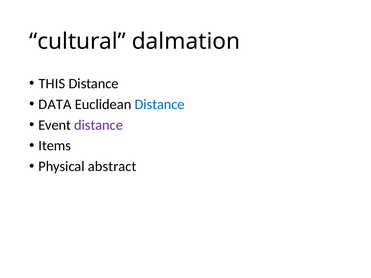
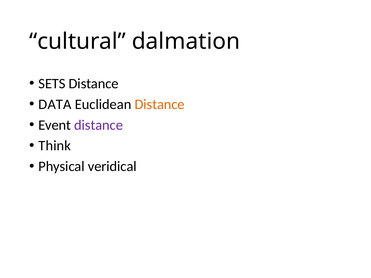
THIS: THIS -> SETS (52, 84)
Distance colour: blue -> orange (160, 104)
Items: Items -> Think (55, 146)
abstract: abstract -> veridical (112, 167)
